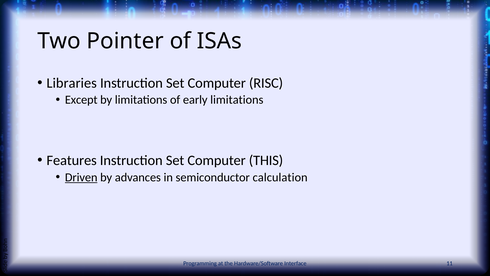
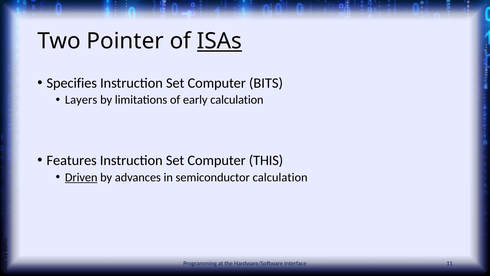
ISAs underline: none -> present (219, 41)
Libraries: Libraries -> Specifies (72, 83)
RISC: RISC -> BITS (266, 83)
Except: Except -> Layers (81, 100)
early limitations: limitations -> calculation (237, 100)
